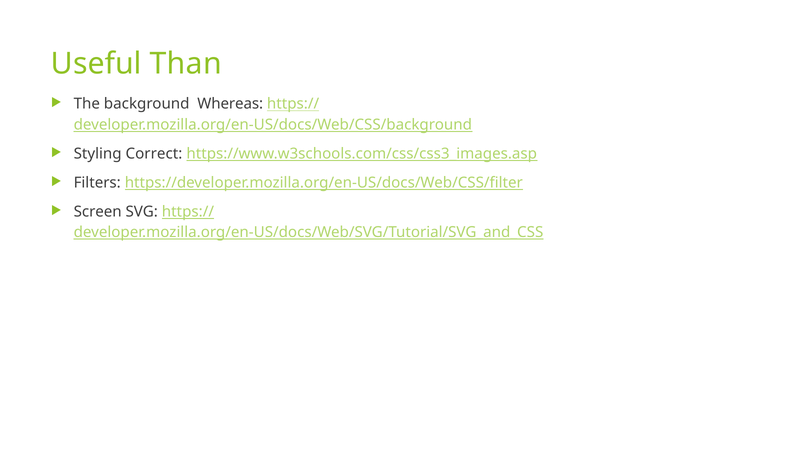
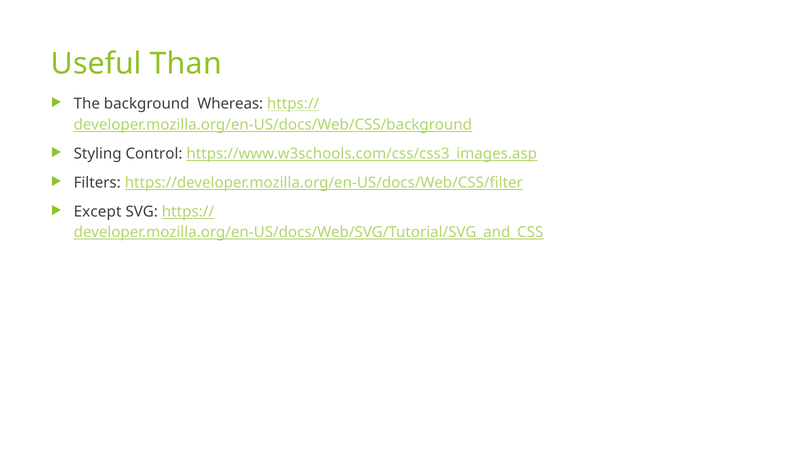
Correct: Correct -> Control (154, 154)
Screen: Screen -> Except (98, 212)
